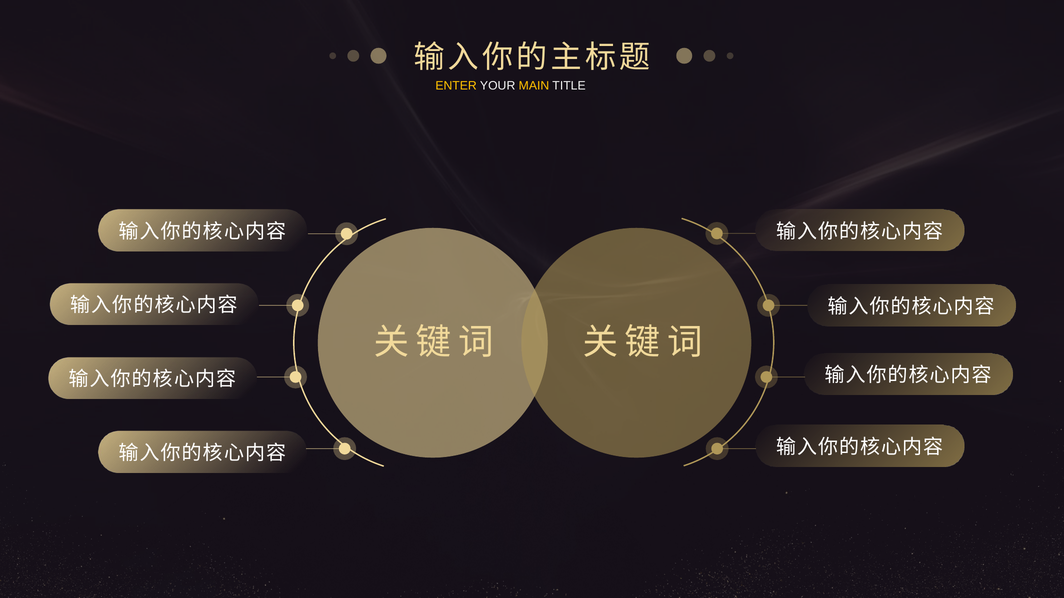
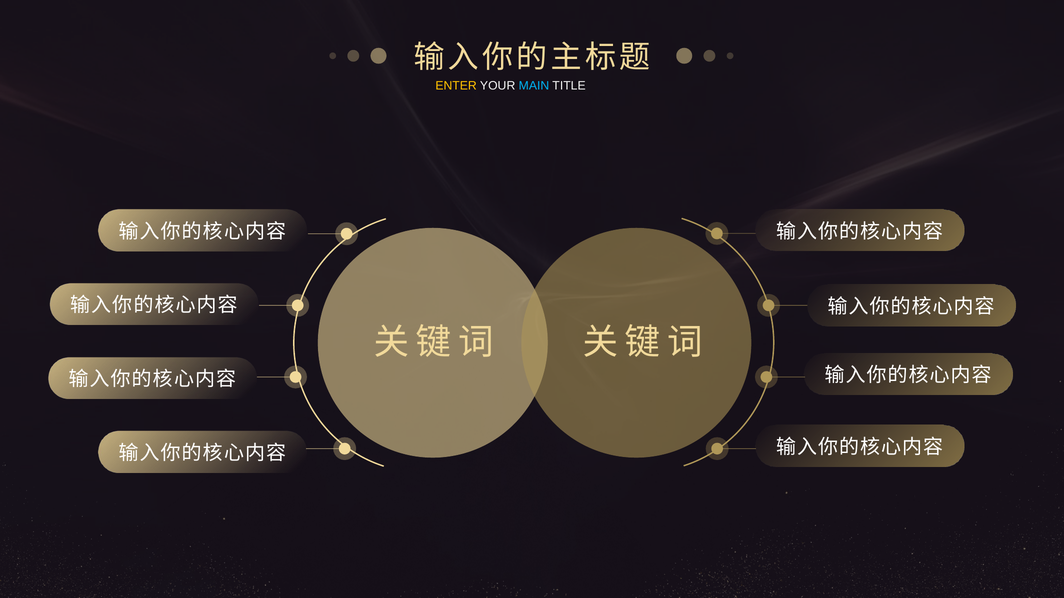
MAIN colour: yellow -> light blue (534, 86)
